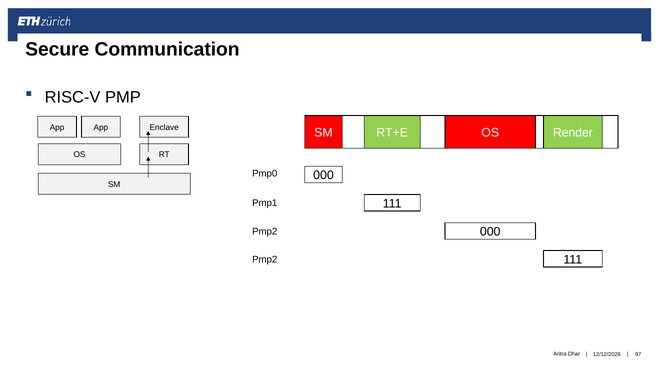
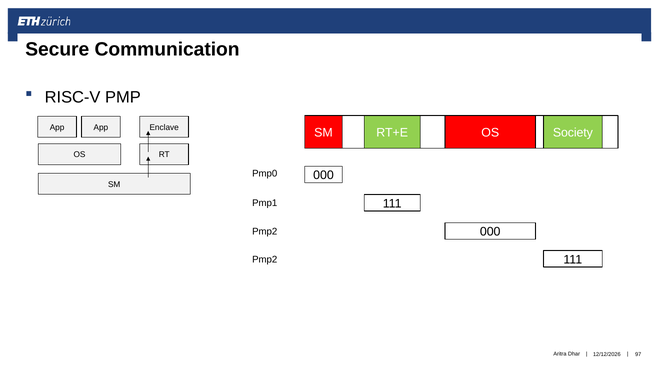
Render: Render -> Society (573, 133)
